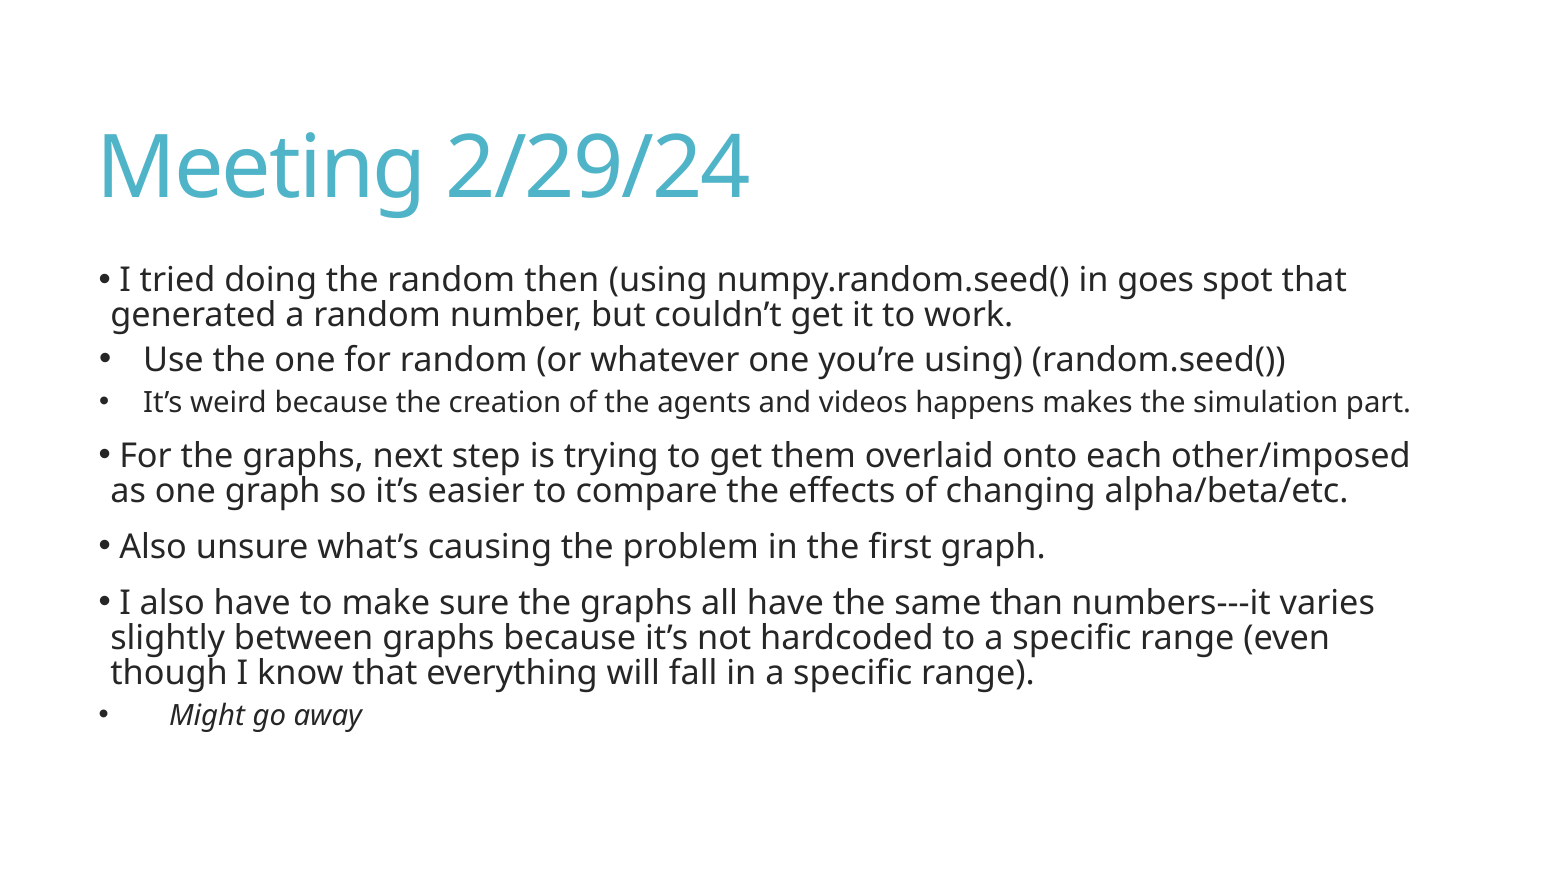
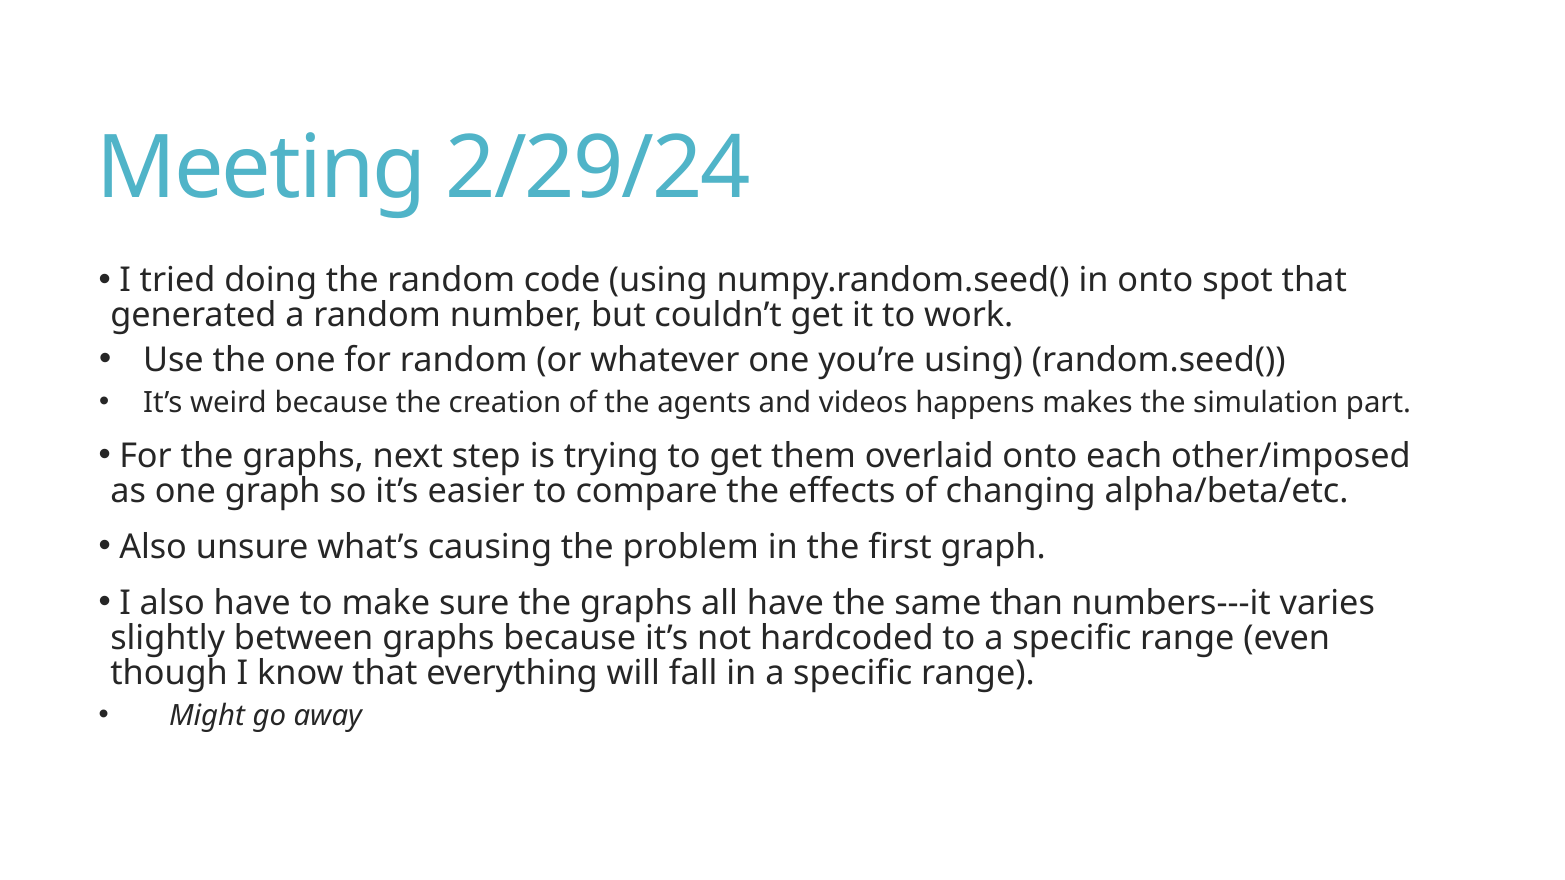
then: then -> code (562, 281)
in goes: goes -> onto (1155, 281)
